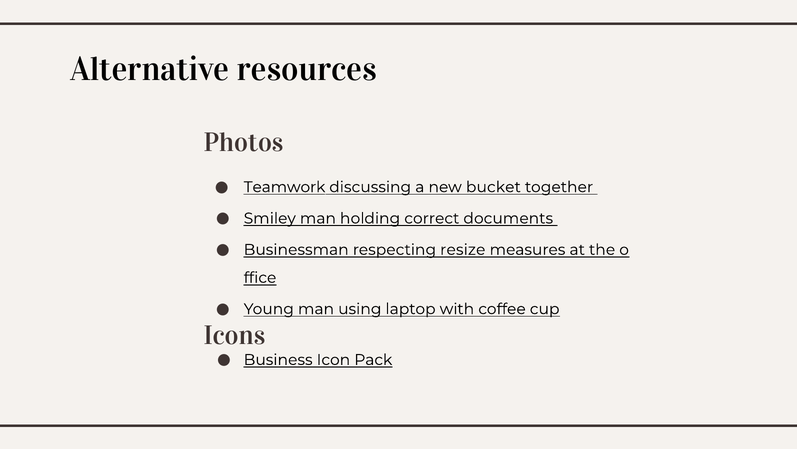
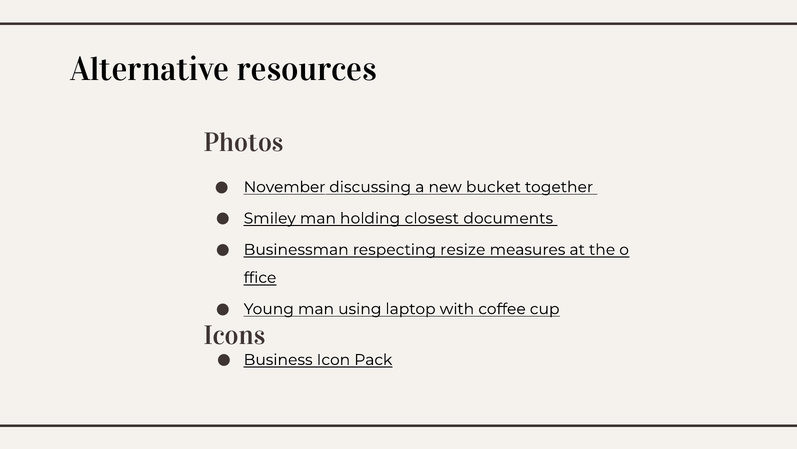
Teamwork: Teamwork -> November (285, 187)
correct: correct -> closest (432, 218)
